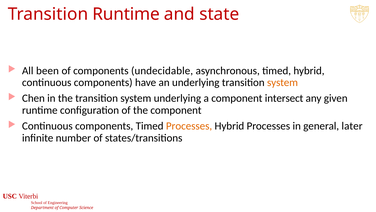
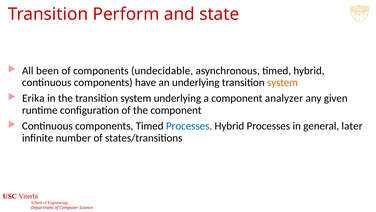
Transition Runtime: Runtime -> Perform (126, 14)
Chen: Chen -> Erika (33, 98)
intersect: intersect -> analyzer (284, 98)
Processes colour: orange -> blue (189, 126)
